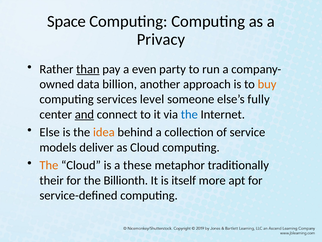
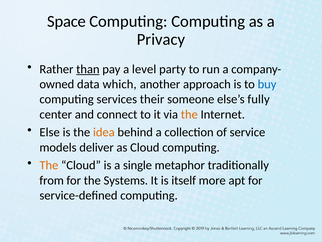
even: even -> level (144, 69)
billion: billion -> which (120, 84)
buy colour: orange -> blue (267, 84)
level: level -> their (152, 99)
and underline: present -> none (84, 114)
the colour: blue -> orange (189, 114)
these: these -> single (137, 165)
their: their -> from (52, 180)
Billionth: Billionth -> Systems (126, 180)
